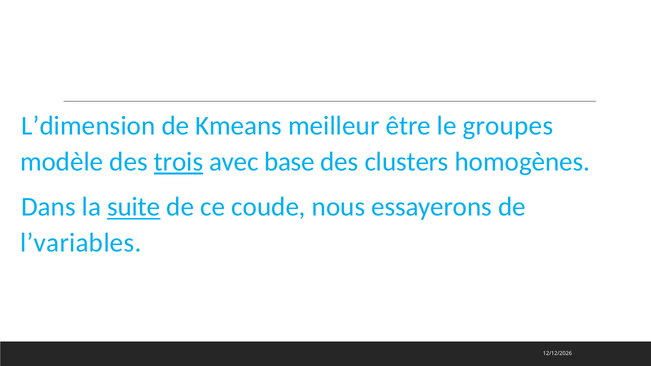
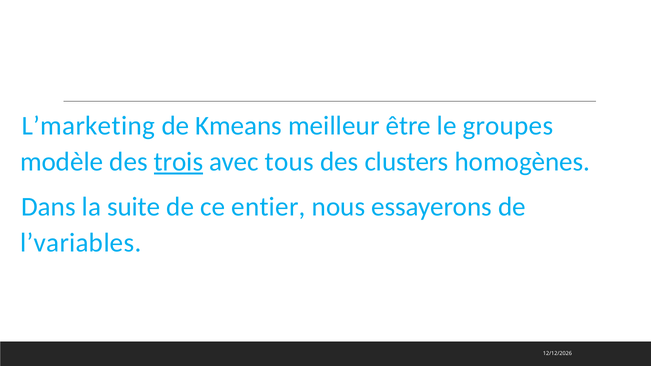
L’dimension: L’dimension -> L’marketing (88, 126)
base: base -> tous (289, 162)
suite underline: present -> none (134, 207)
coude: coude -> entier (268, 207)
